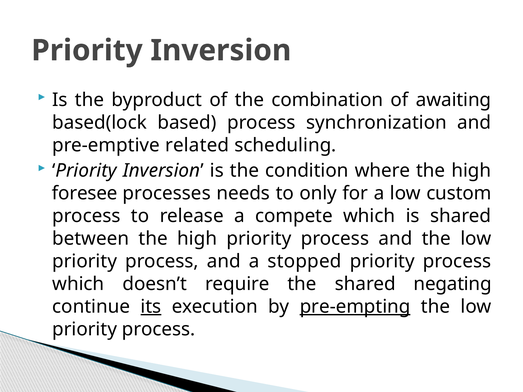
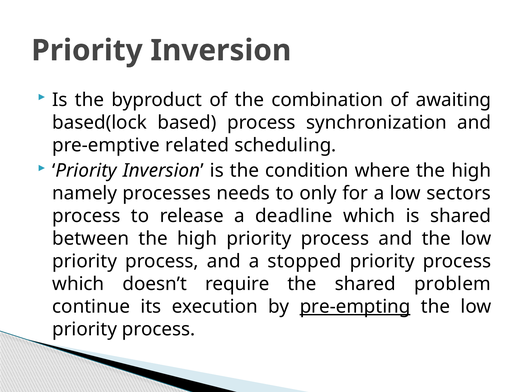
foresee: foresee -> namely (85, 193)
custom: custom -> sectors (459, 193)
compete: compete -> deadline (294, 216)
negating: negating -> problem (452, 284)
its underline: present -> none (151, 307)
